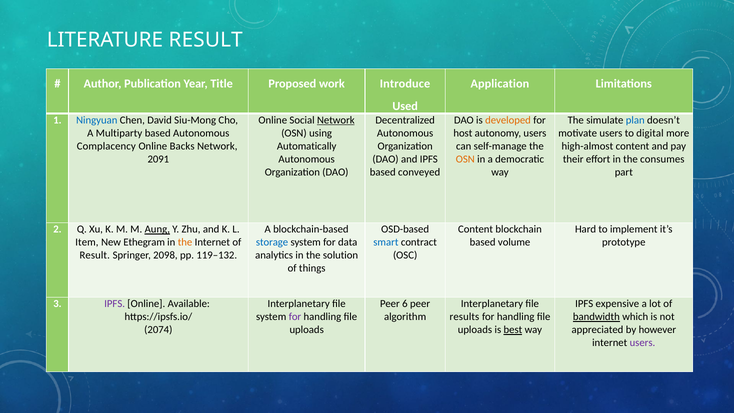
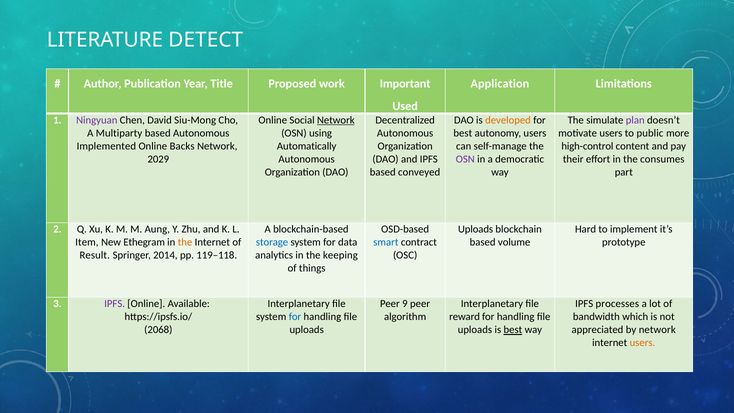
LITERATURE RESULT: RESULT -> DETECT (206, 40)
Introduce: Introduce -> Important (405, 84)
Ningyuan colour: blue -> purple (97, 120)
plan colour: blue -> purple (635, 120)
host: host -> best (463, 133)
digital: digital -> public (650, 133)
Complacency: Complacency -> Implemented (106, 146)
high-almost: high-almost -> high-control (587, 146)
2091: 2091 -> 2029 (158, 159)
OSN colour: orange -> purple (465, 159)
Aung underline: present -> none (157, 229)
Content: Content -> Uploads (476, 229)
2098: 2098 -> 2014 (165, 255)
119–132: 119–132 -> 119–118 (217, 255)
solution: solution -> keeping (340, 255)
6: 6 -> 9 (405, 304)
expensive: expensive -> processes (617, 304)
for colour: purple -> blue (295, 317)
results: results -> reward (465, 317)
bandwidth underline: present -> none (596, 317)
2074: 2074 -> 2068 (158, 330)
by however: however -> network (657, 330)
users colour: purple -> orange (642, 343)
